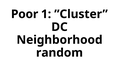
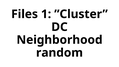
Poor: Poor -> Files (25, 14)
